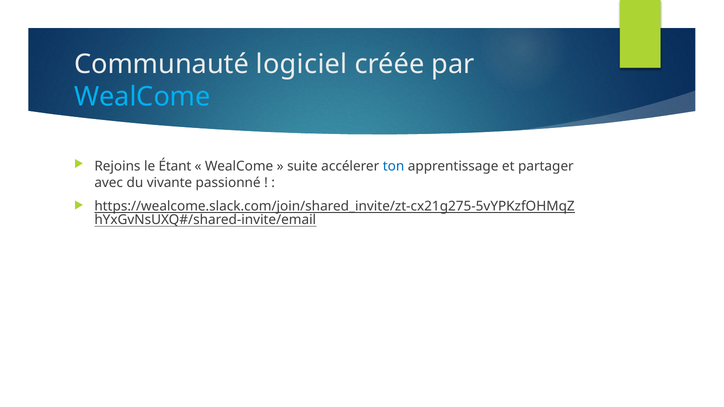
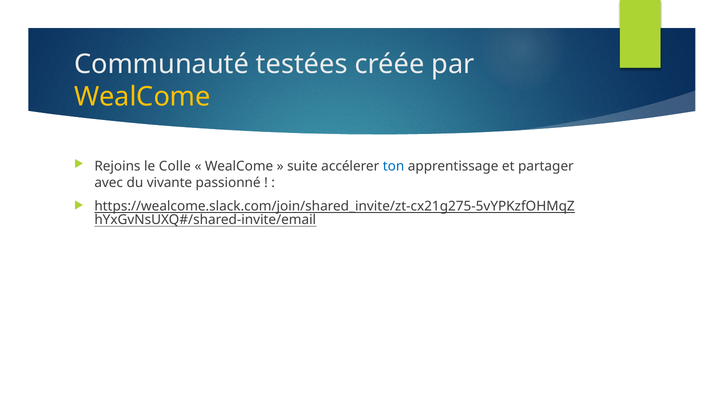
logiciel: logiciel -> testées (302, 64)
WealCome colour: light blue -> yellow (142, 97)
Étant: Étant -> Colle (175, 166)
